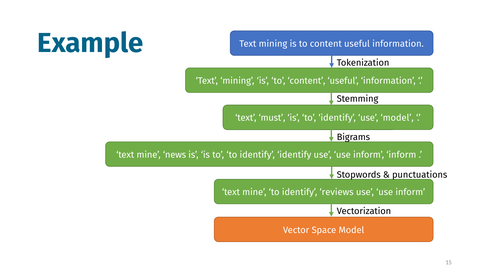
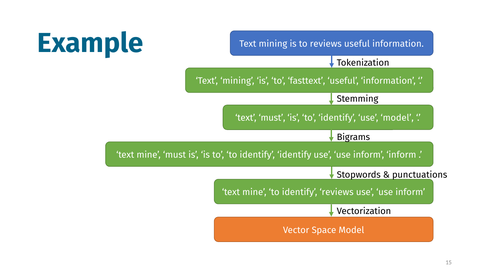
content: content -> reviews (326, 44)
content: content -> fasttext (306, 81)
mine news: news -> must (175, 155)
